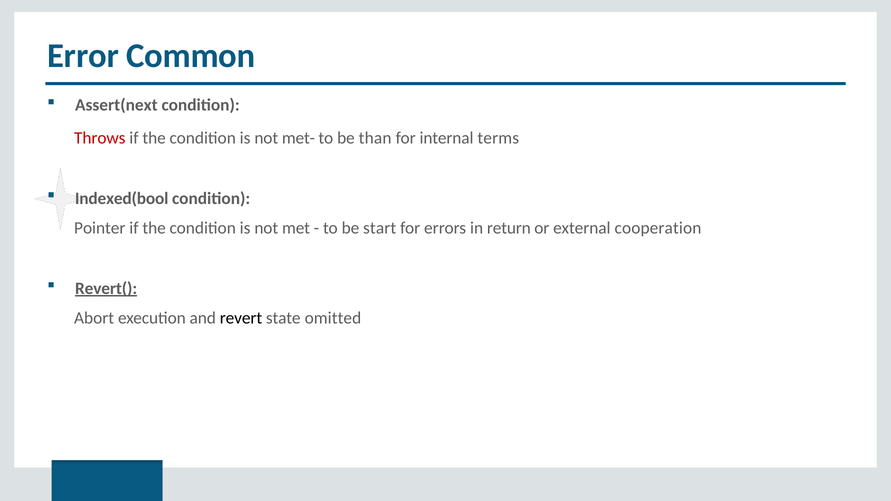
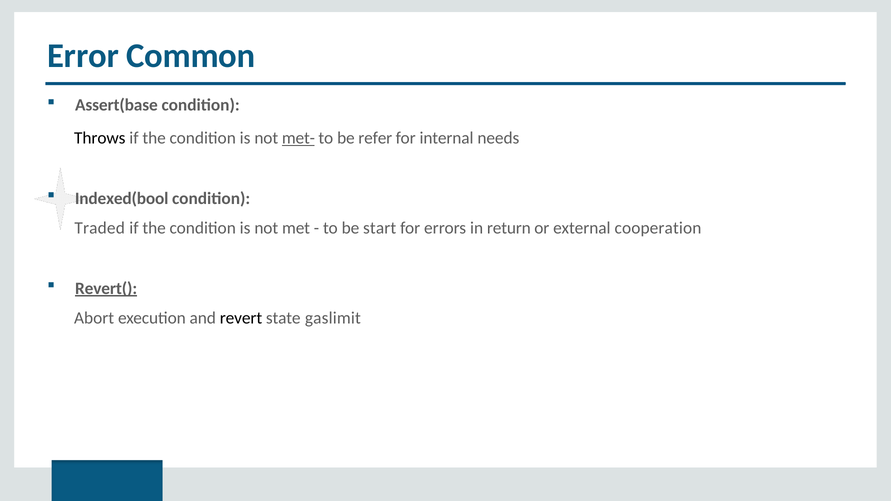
Assert(next: Assert(next -> Assert(base (116, 105)
Throws colour: red -> black (100, 138)
met- underline: none -> present (298, 138)
than: than -> refer (375, 138)
terms: terms -> needs (498, 138)
Pointer: Pointer -> Traded (100, 228)
omitted: omitted -> gaslimit (333, 318)
